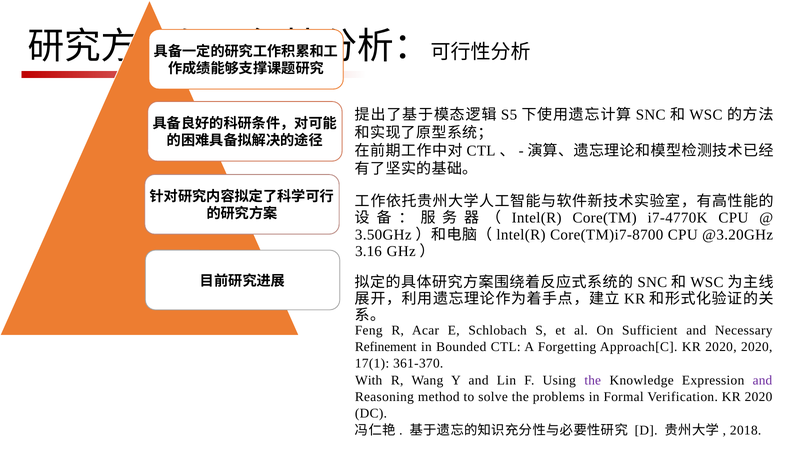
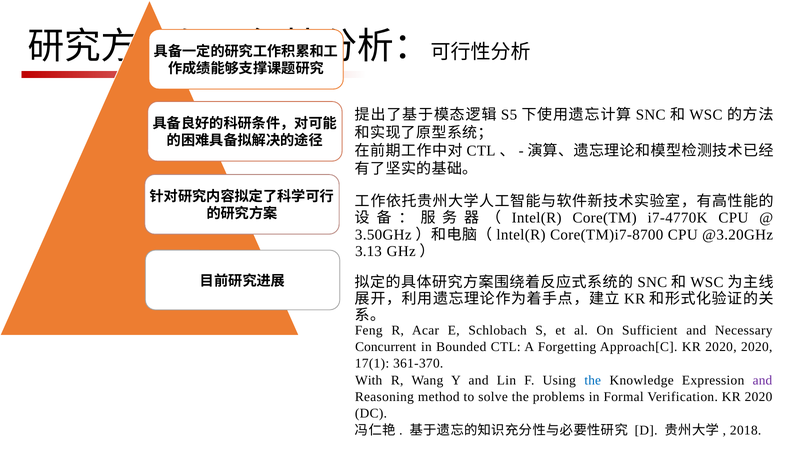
3.16: 3.16 -> 3.13 (369, 251)
Refinement: Refinement -> Concurrent (386, 346)
the colour: purple -> blue (593, 380)
